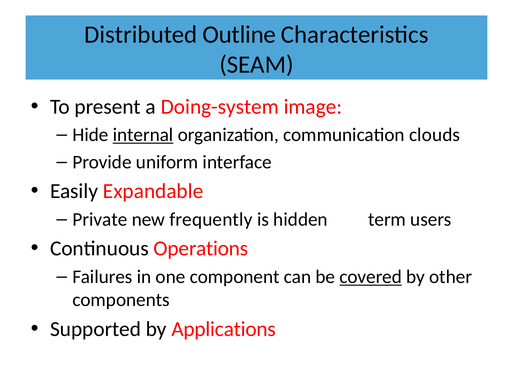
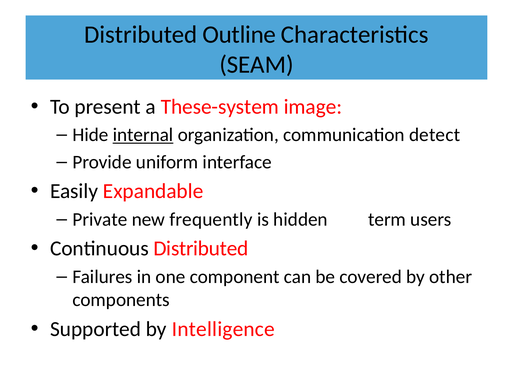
Doing-system: Doing-system -> These-system (220, 107)
clouds: clouds -> detect (435, 135)
Continuous Operations: Operations -> Distributed (201, 248)
covered underline: present -> none (371, 277)
Applications: Applications -> Intelligence (223, 329)
